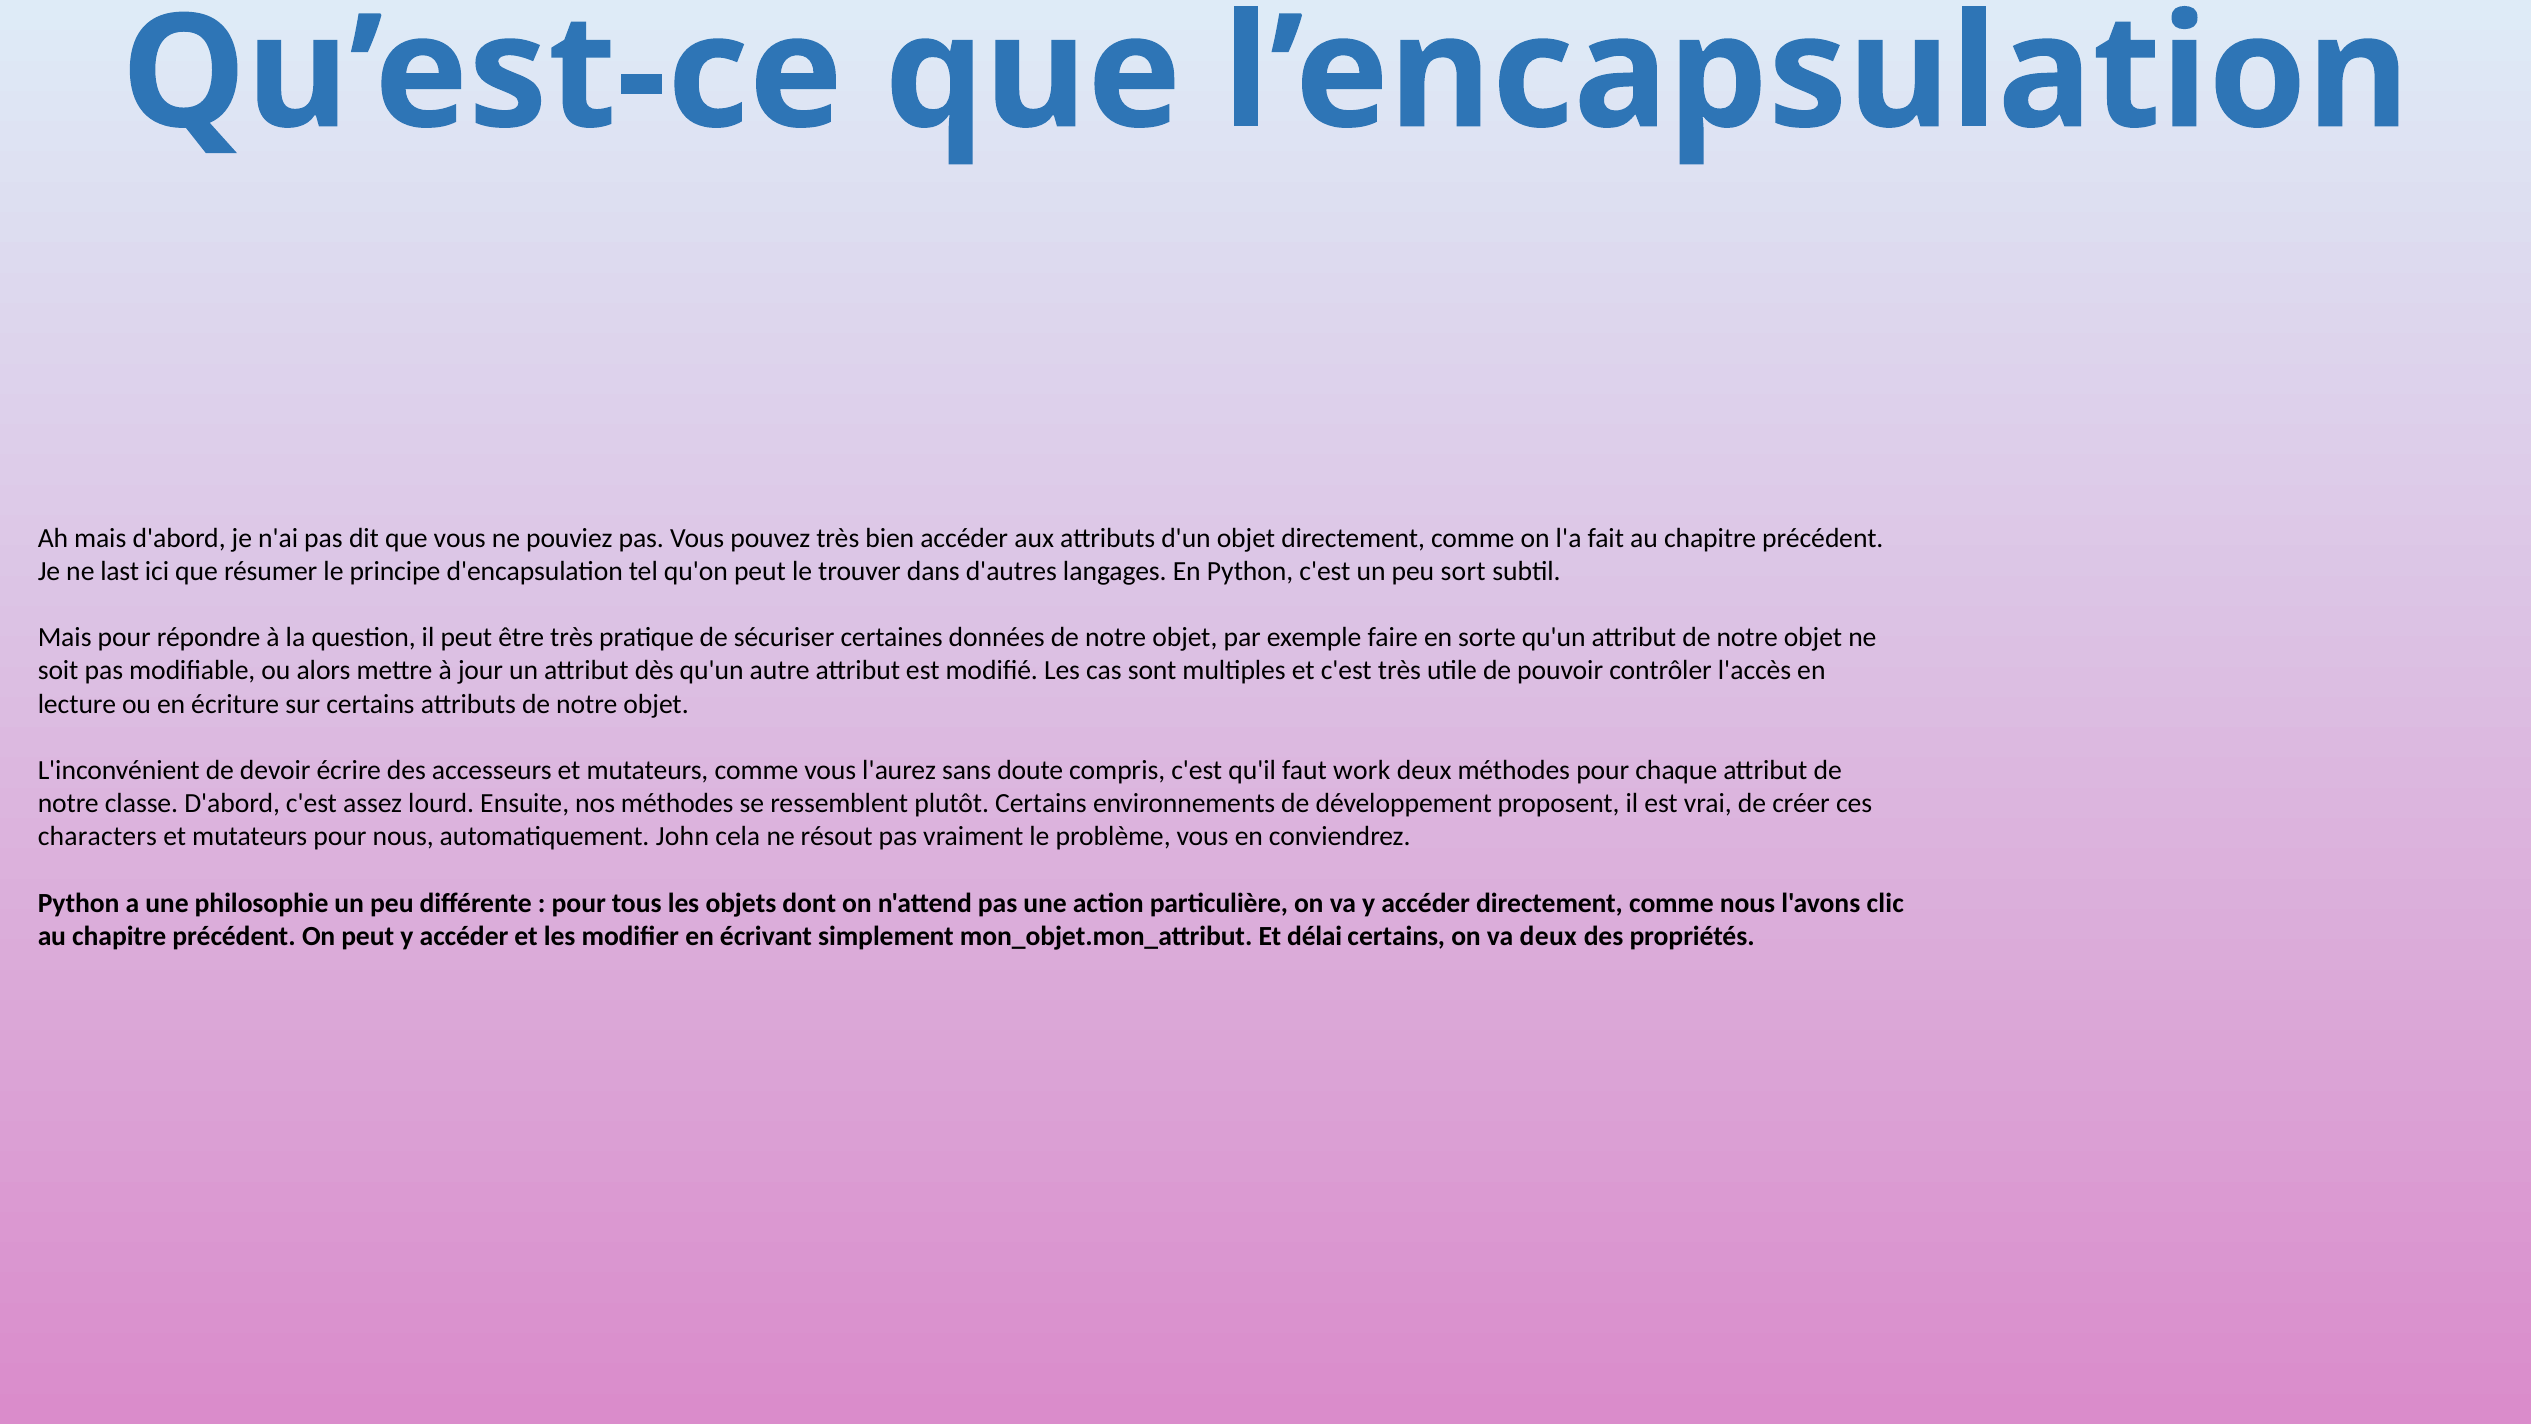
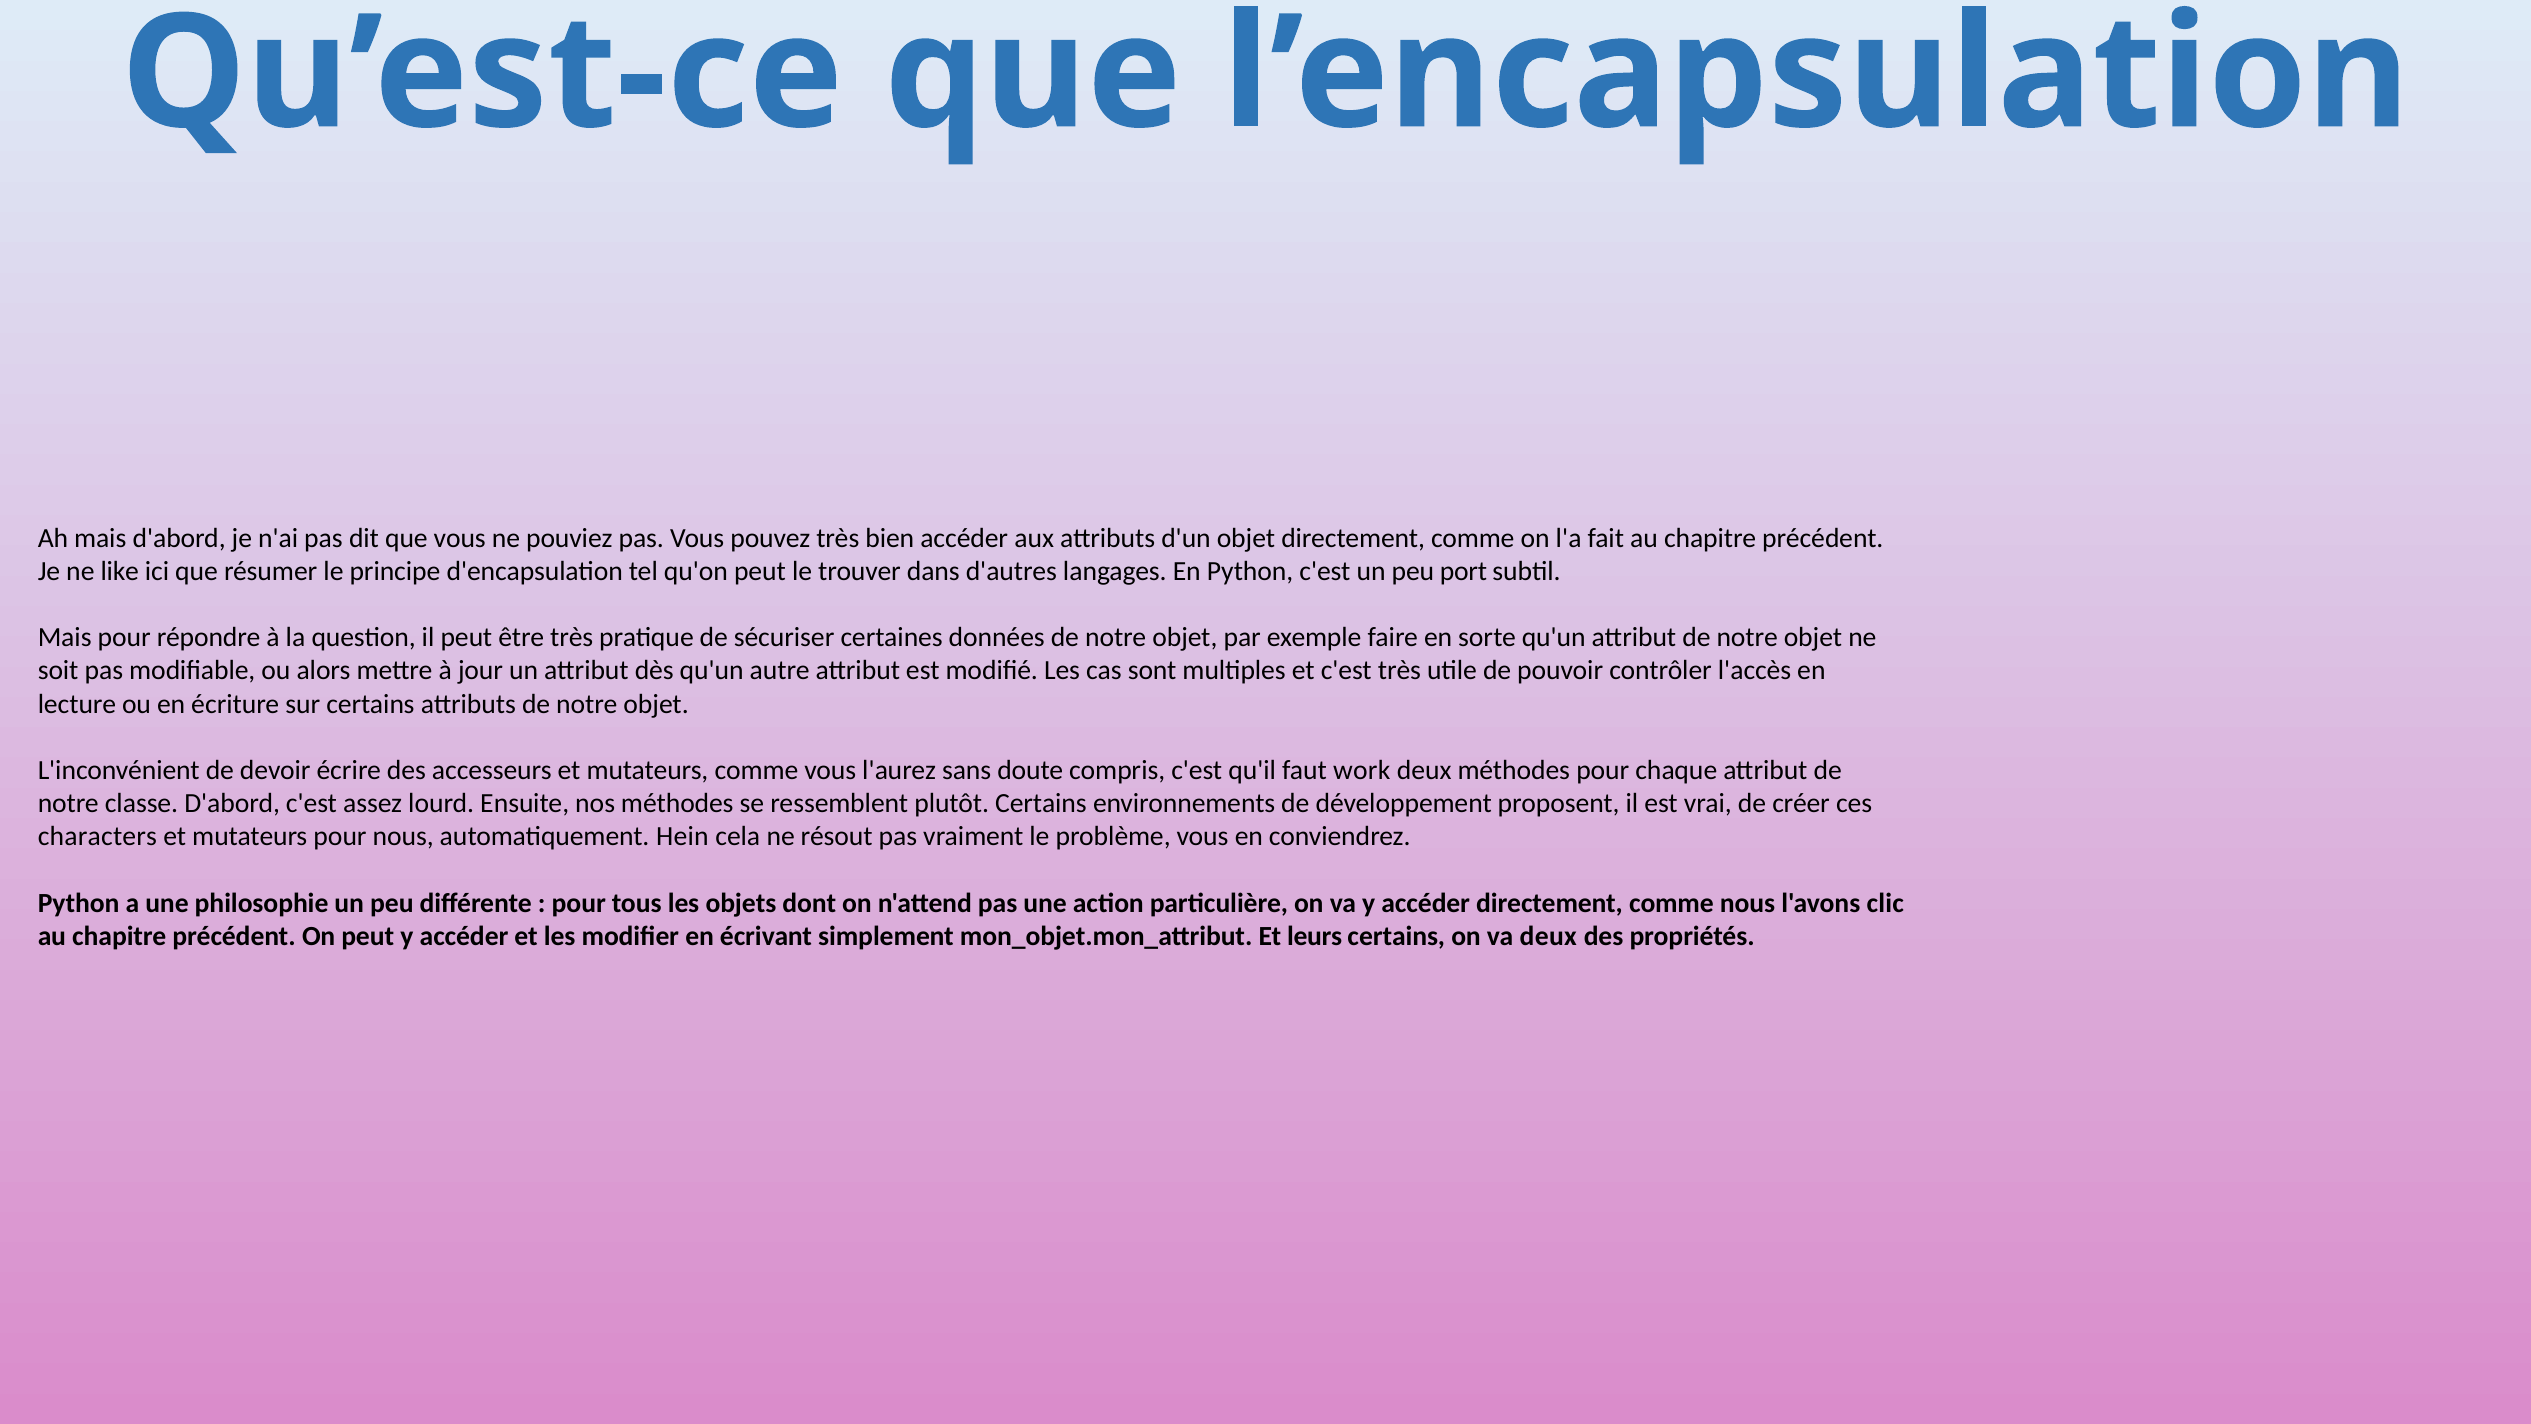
last: last -> like (120, 571)
sort: sort -> port (1463, 571)
John: John -> Hein (682, 836)
délai: délai -> leurs (1315, 936)
